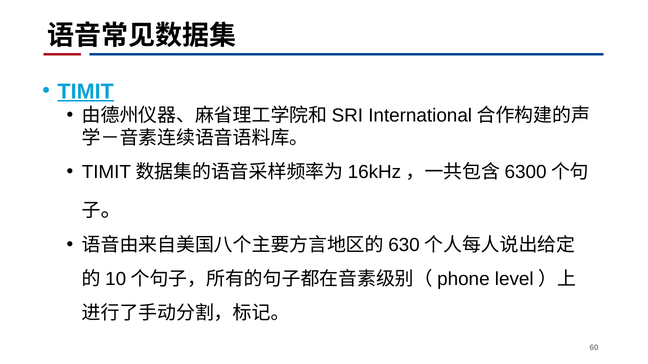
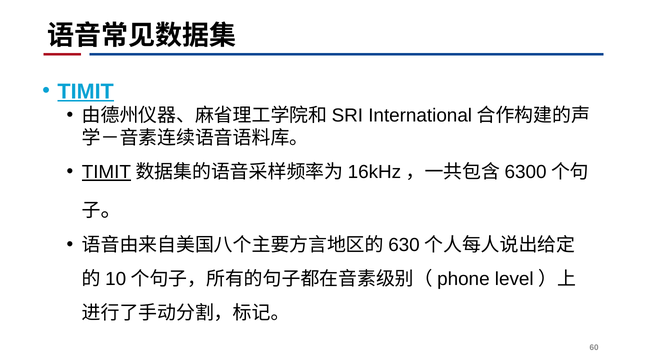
TIMIT underline: none -> present (106, 172)
